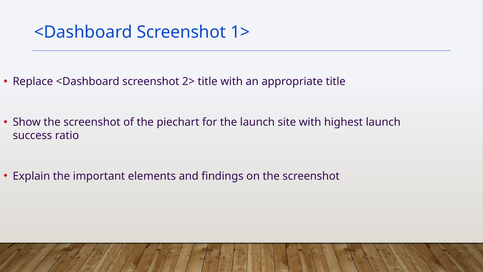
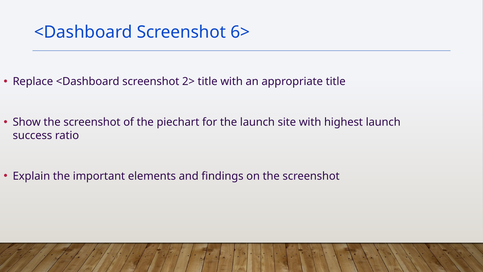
1>: 1> -> 6> (240, 32)
